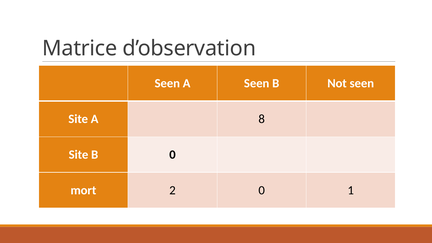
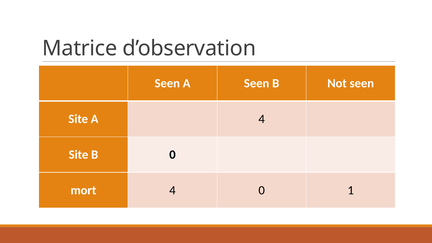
A 8: 8 -> 4 (262, 119)
mort 2: 2 -> 4 (173, 190)
